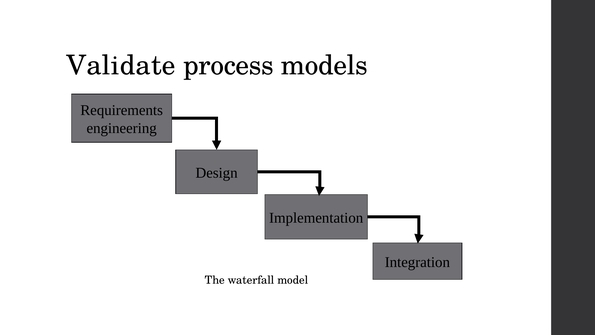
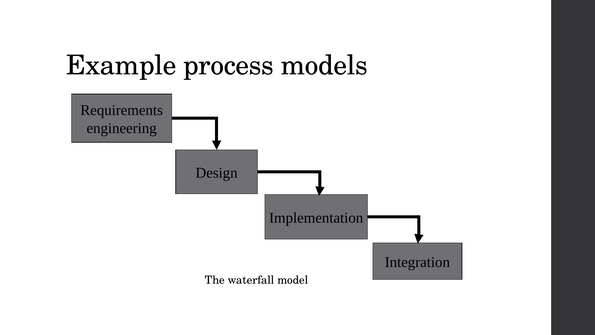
Validate: Validate -> Example (121, 65)
